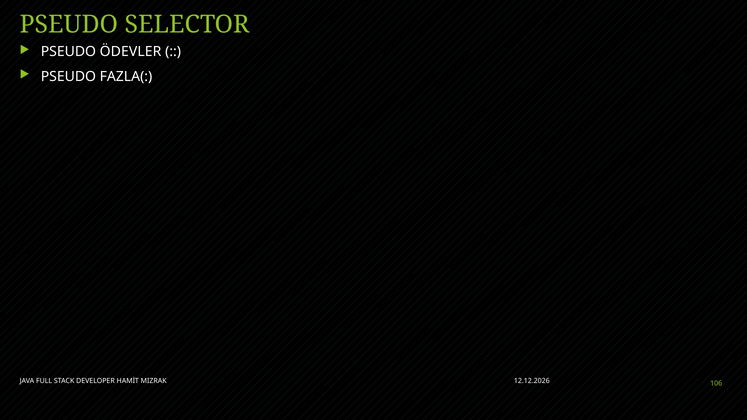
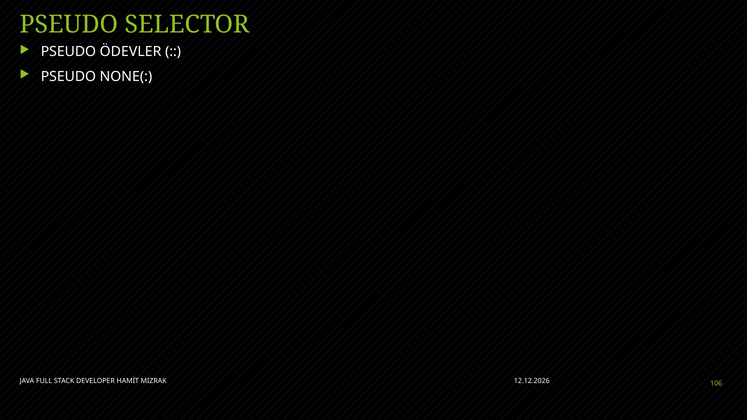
FAZLA(: FAZLA( -> NONE( (126, 76)
